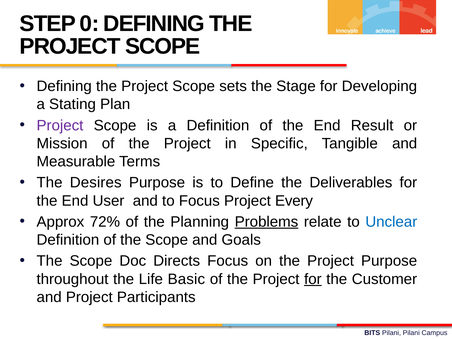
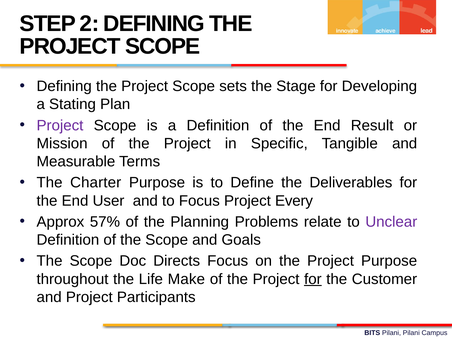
0: 0 -> 2 (89, 24)
Desires: Desires -> Charter (96, 183)
72%: 72% -> 57% (105, 222)
Problems underline: present -> none (266, 222)
Unclear colour: blue -> purple (391, 222)
Basic: Basic -> Make (186, 279)
